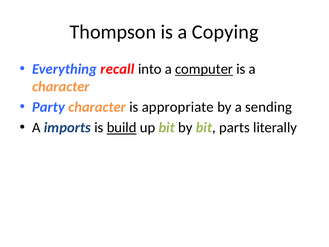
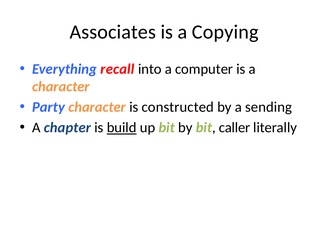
Thompson: Thompson -> Associates (113, 32)
computer underline: present -> none (204, 69)
appropriate: appropriate -> constructed (178, 107)
imports: imports -> chapter (67, 128)
parts: parts -> caller (235, 128)
